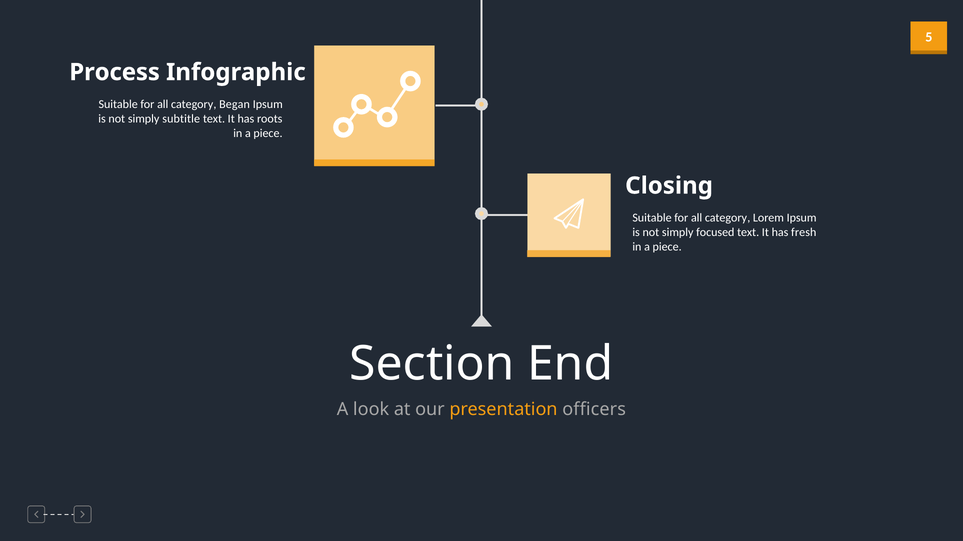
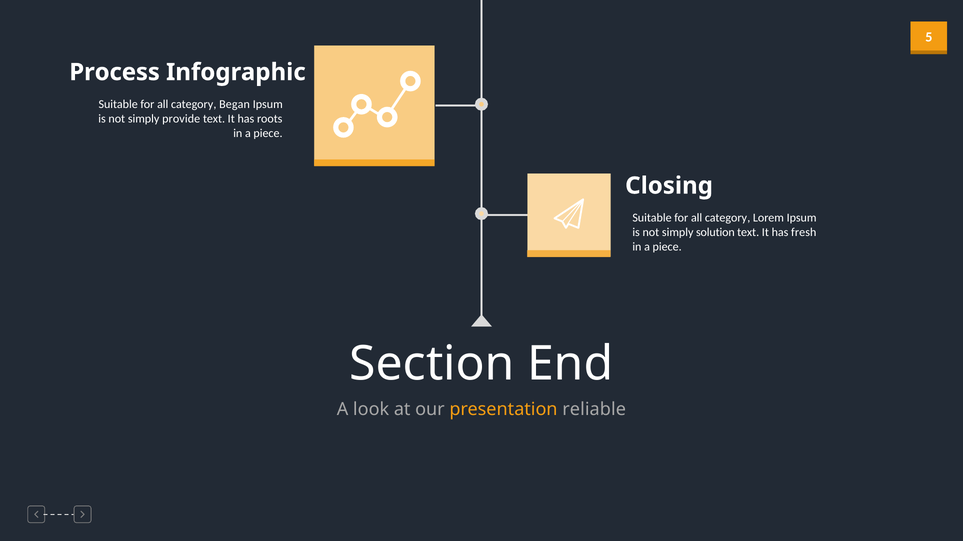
subtitle: subtitle -> provide (181, 119)
focused: focused -> solution (715, 233)
officers: officers -> reliable (594, 410)
